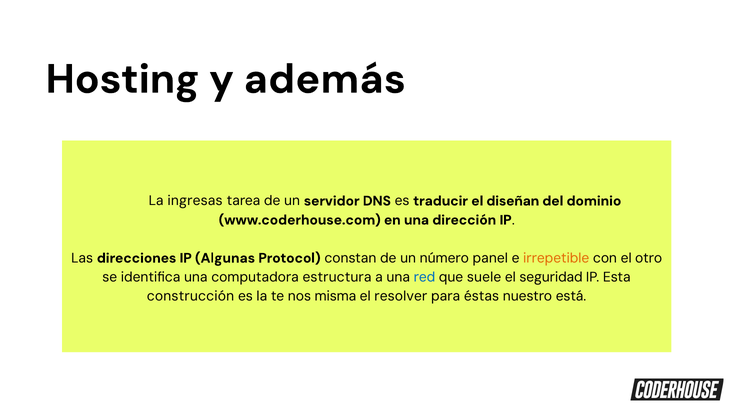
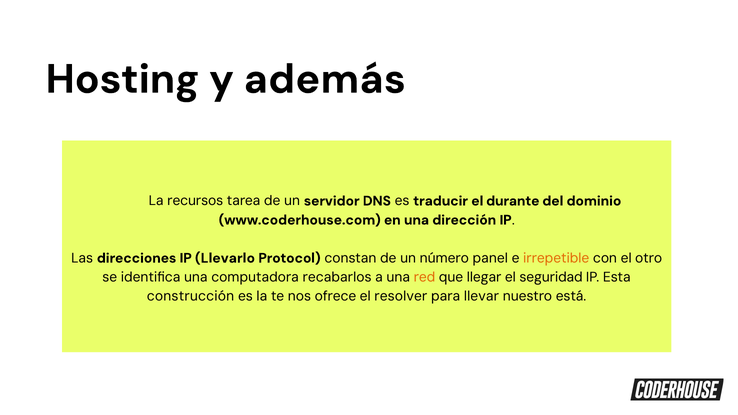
ingresas: ingresas -> recursos (195, 201)
diseñan: diseñan -> durante (513, 201)
Algunas: Algunas -> Llevarlo (225, 258)
estructura: estructura -> recabarlos (337, 277)
red colour: blue -> orange (424, 277)
suele: suele -> llegar (484, 277)
misma: misma -> ofrece (335, 296)
éstas: éstas -> llevar (481, 296)
